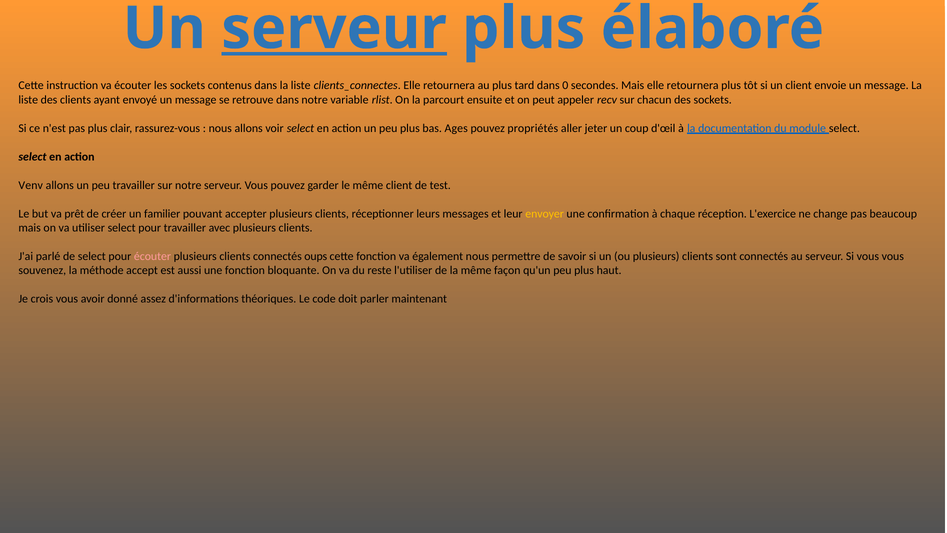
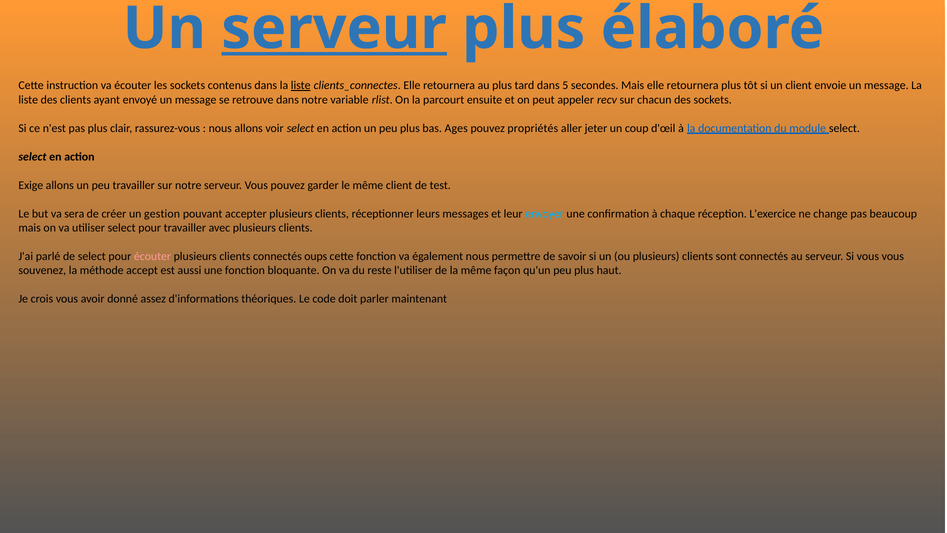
liste underline: none -> present (301, 85)
0: 0 -> 5 (565, 85)
Venv: Venv -> Exige (31, 185)
prêt: prêt -> sera (74, 214)
familier: familier -> gestion (162, 214)
envoyer colour: yellow -> light blue (545, 214)
